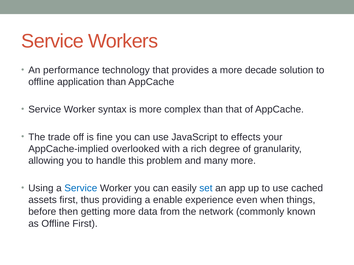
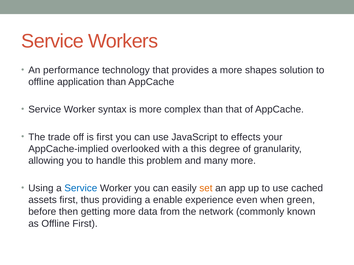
decade: decade -> shapes (261, 70)
is fine: fine -> first (105, 137)
a rich: rich -> this (199, 149)
set colour: blue -> orange (206, 188)
things: things -> green (301, 200)
